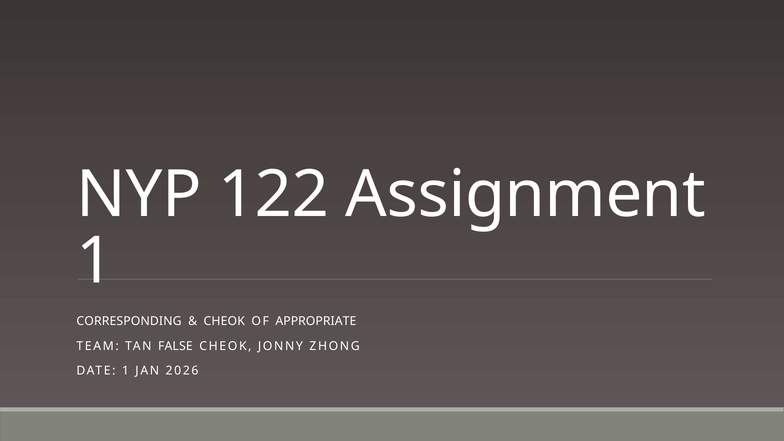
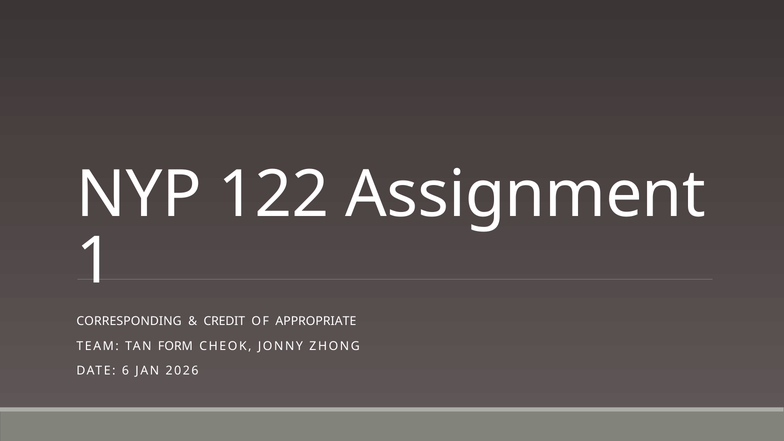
CHEOK: CHEOK -> CREDIT (224, 321)
FALSE: FALSE -> FORM (175, 346)
DATE 1: 1 -> 6 (125, 371)
